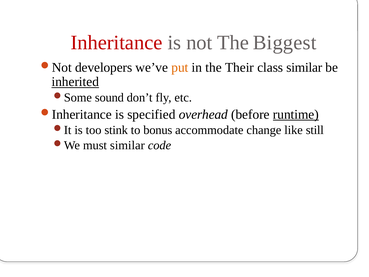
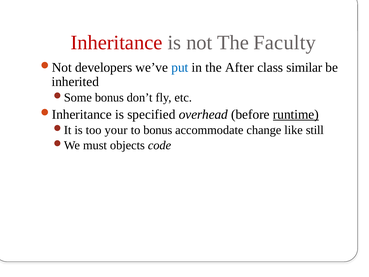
Biggest: Biggest -> Faculty (285, 43)
put colour: orange -> blue (180, 67)
Their: Their -> After (239, 67)
inherited underline: present -> none (75, 82)
sound: sound -> bonus (109, 97)
stink: stink -> your (116, 130)
must similar: similar -> objects (127, 145)
